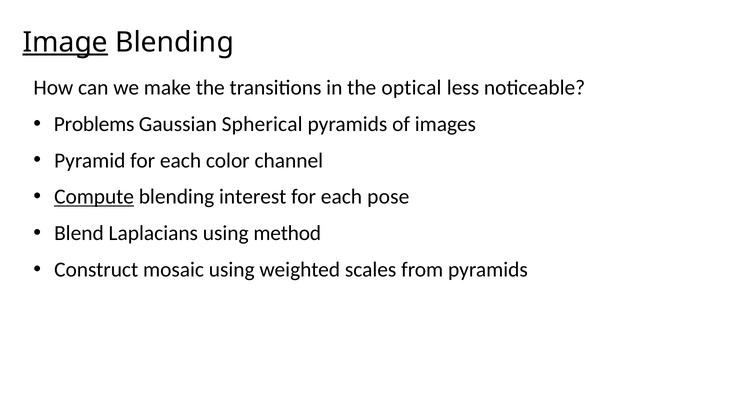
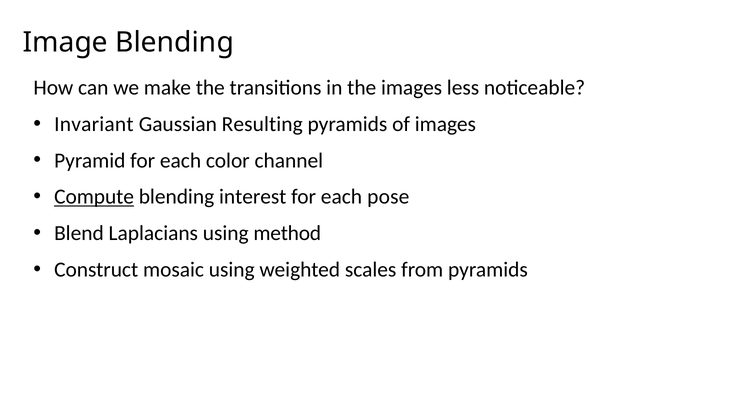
Image underline: present -> none (65, 42)
the optical: optical -> images (412, 88)
Problems: Problems -> Invariant (94, 124)
Spherical: Spherical -> Resulting (262, 124)
